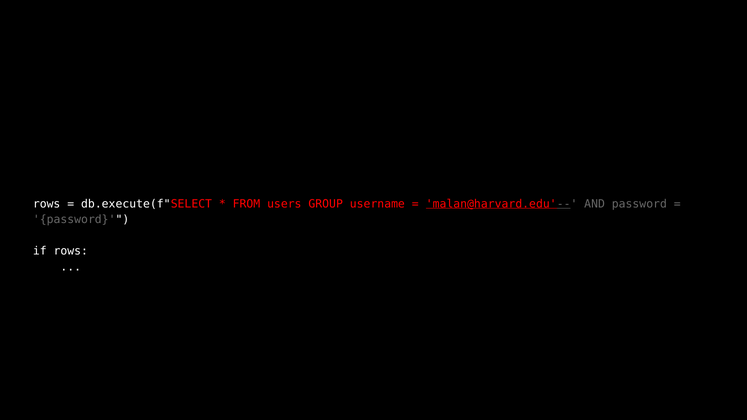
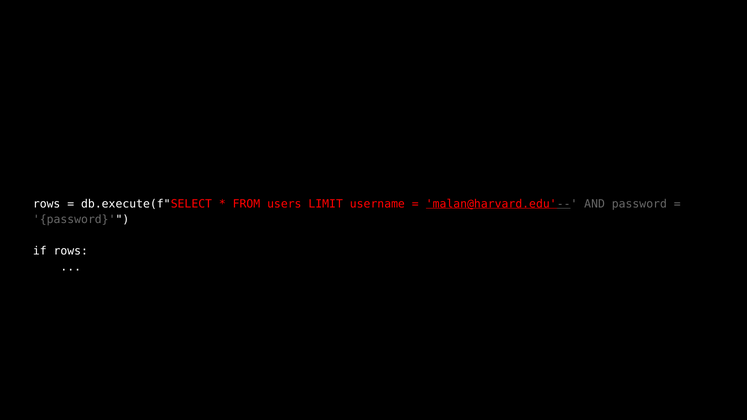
GROUP: GROUP -> LIMIT (326, 204)
